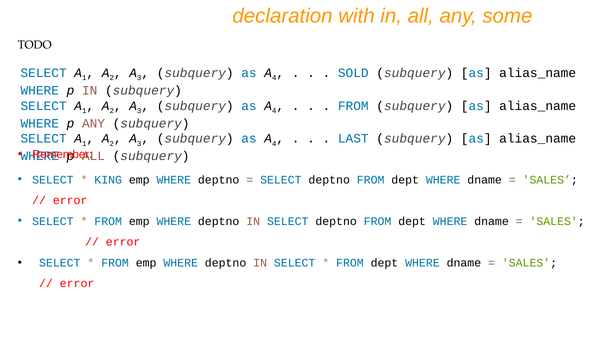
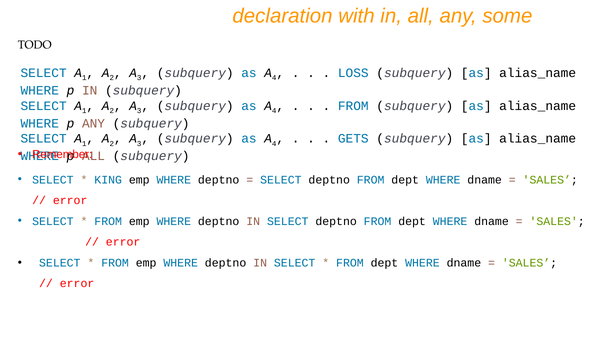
SOLD: SOLD -> LOSS (353, 73)
LAST: LAST -> GETS (353, 138)
